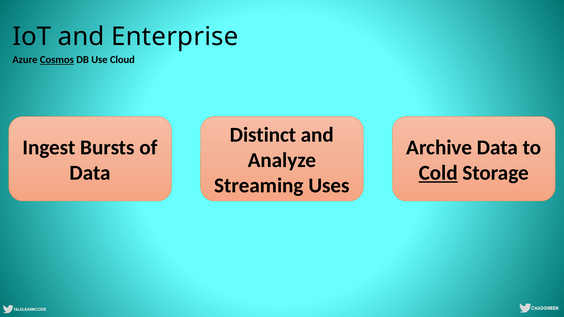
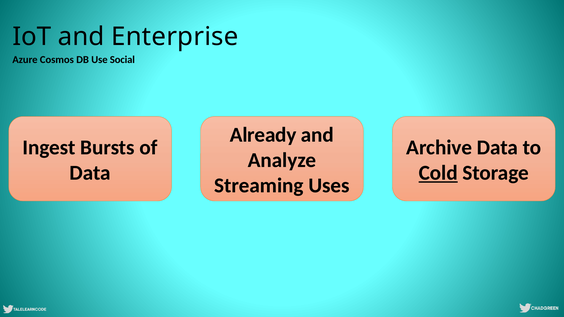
Cosmos underline: present -> none (57, 60)
Cloud: Cloud -> Social (122, 60)
Distinct: Distinct -> Already (263, 135)
